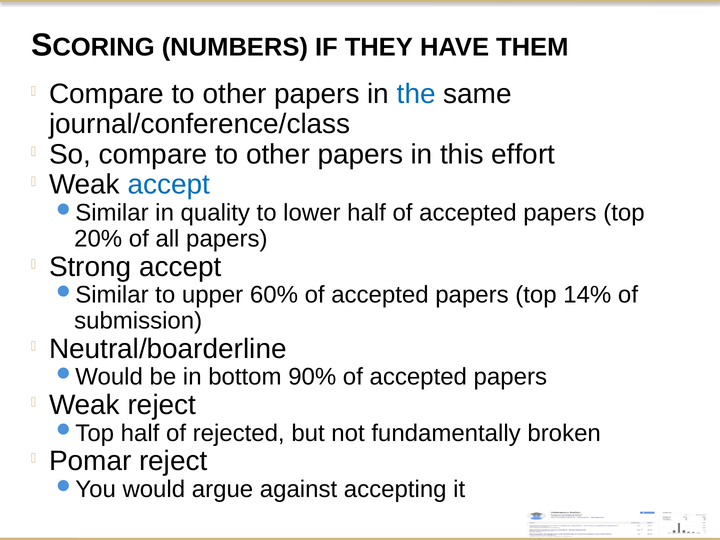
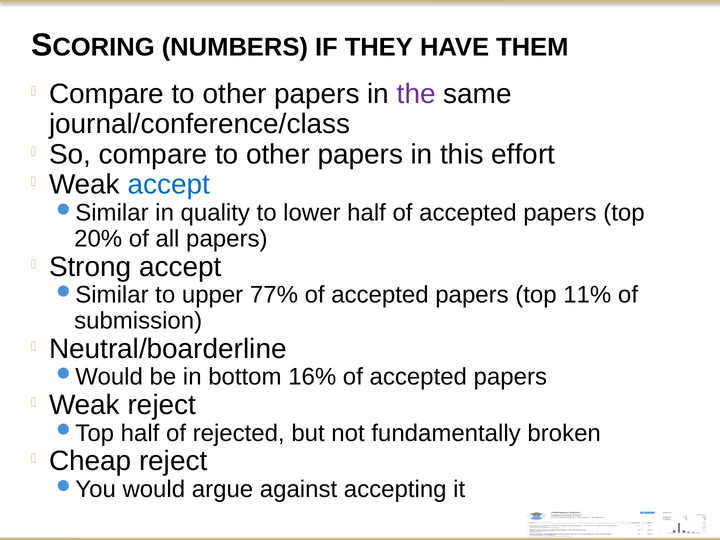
the colour: blue -> purple (416, 94)
60%: 60% -> 77% (274, 295)
14%: 14% -> 11% (587, 295)
90%: 90% -> 16% (312, 377)
Pomar: Pomar -> Cheap (90, 461)
